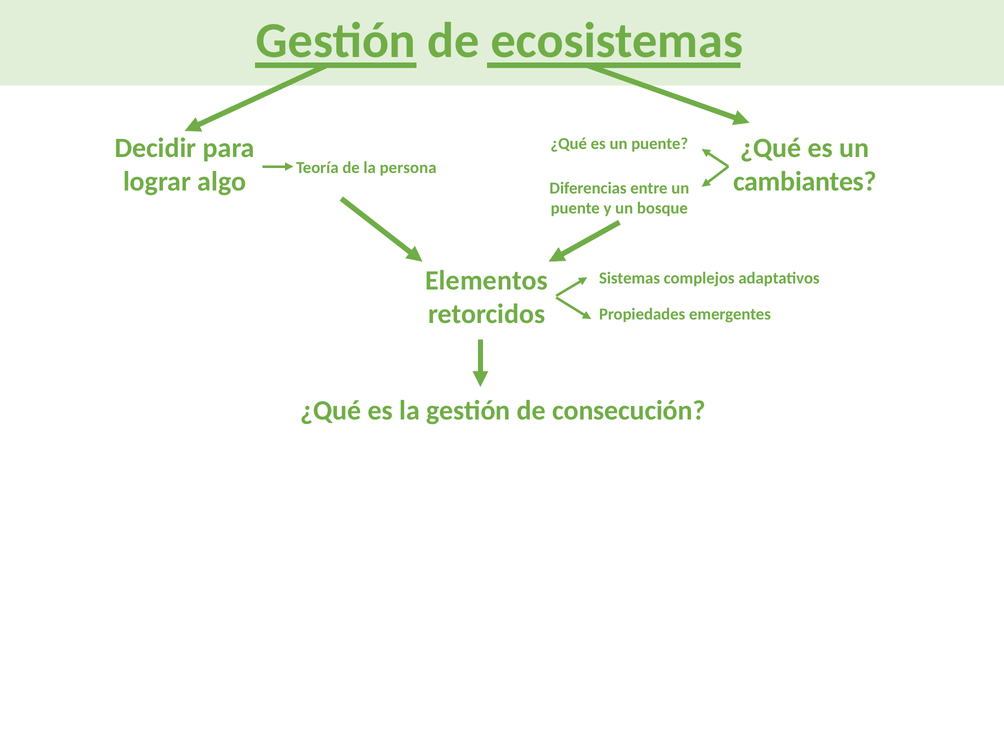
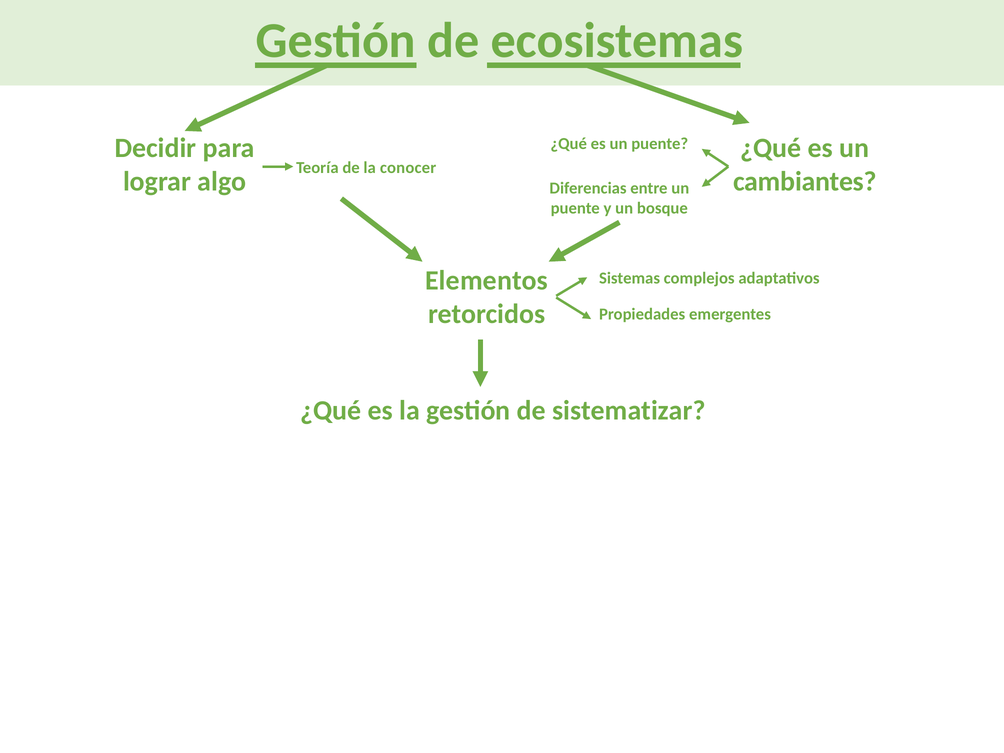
persona: persona -> conocer (408, 168)
consecución: consecución -> sistematizar (629, 410)
